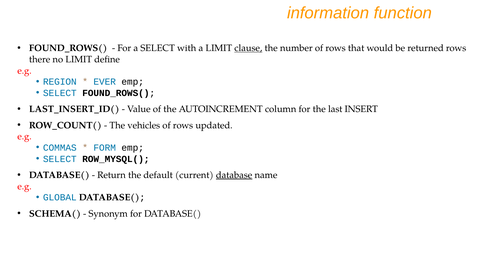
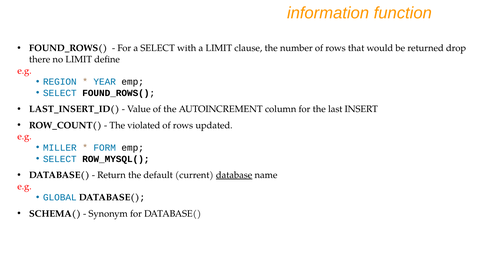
clause underline: present -> none (248, 48)
returned rows: rows -> drop (456, 48)
EVER: EVER -> YEAR (105, 82)
vehicles: vehicles -> violated (144, 125)
COMMAS: COMMAS -> MILLER (60, 148)
